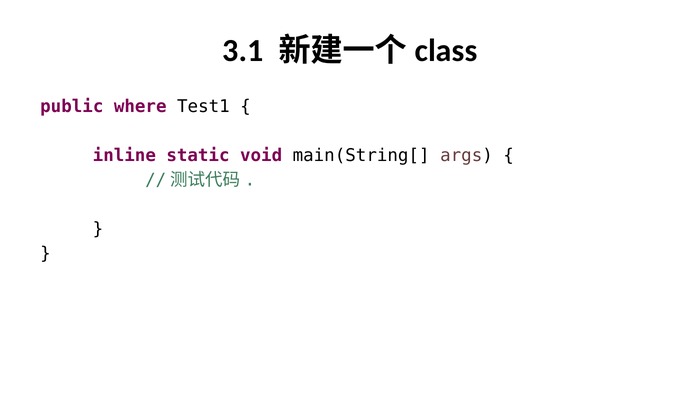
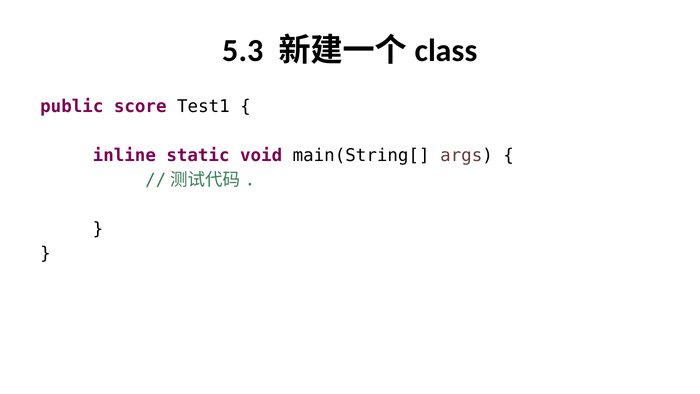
3.1: 3.1 -> 5.3 (243, 51)
where: where -> score (140, 106)
